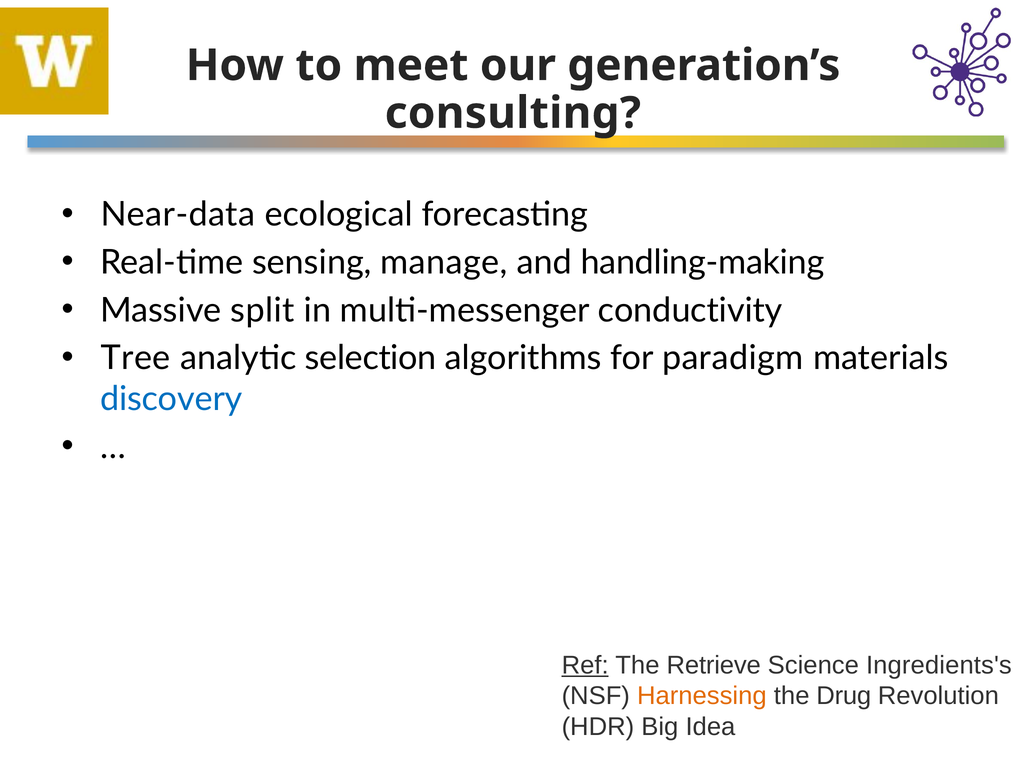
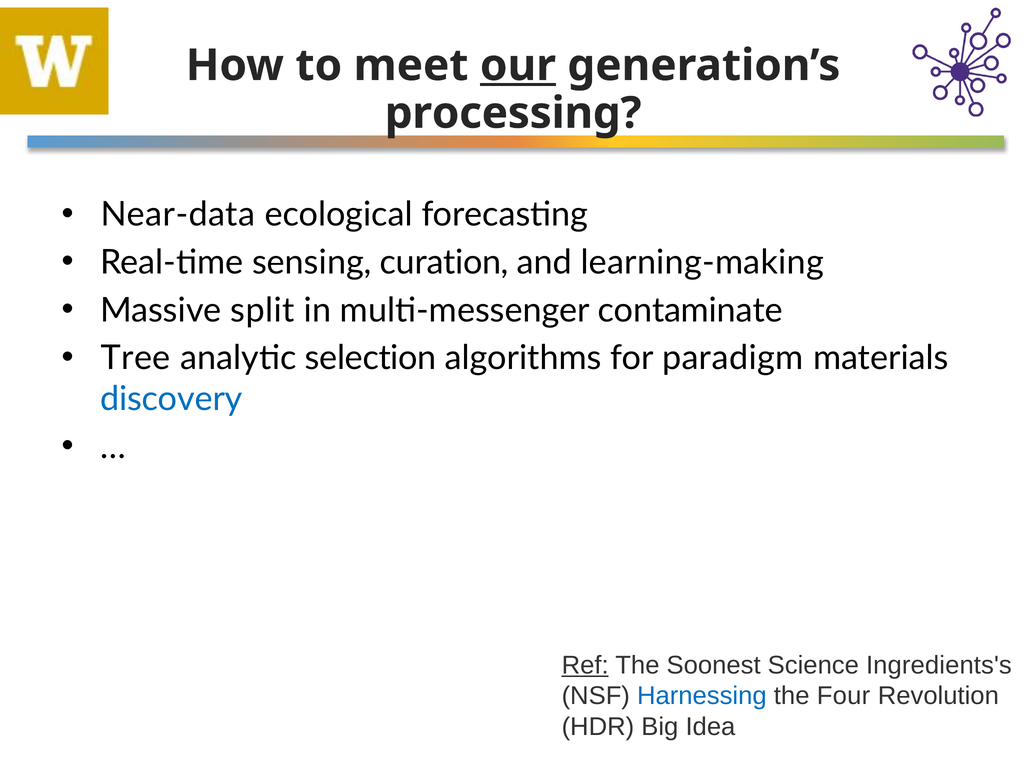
our underline: none -> present (518, 66)
consulting: consulting -> processing (513, 113)
manage: manage -> curation (444, 263)
handling-making: handling-making -> learning-making (702, 263)
conductivity: conductivity -> contaminate (690, 311)
Retrieve: Retrieve -> Soonest (714, 666)
Harnessing colour: orange -> blue (702, 696)
Drug: Drug -> Four (844, 696)
